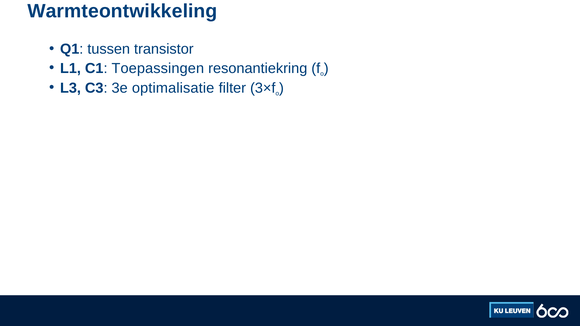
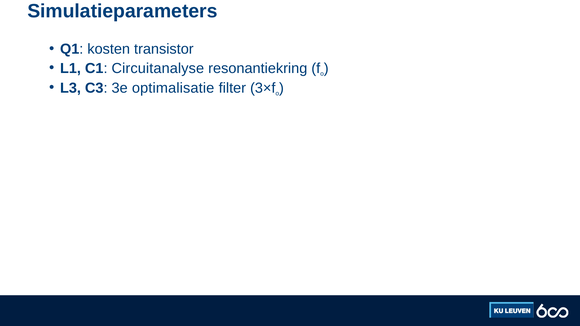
Warmteontwikkeling: Warmteontwikkeling -> Simulatieparameters (122, 11)
tussen: tussen -> kosten (109, 49)
Toepassingen: Toepassingen -> Circuitanalyse (158, 68)
